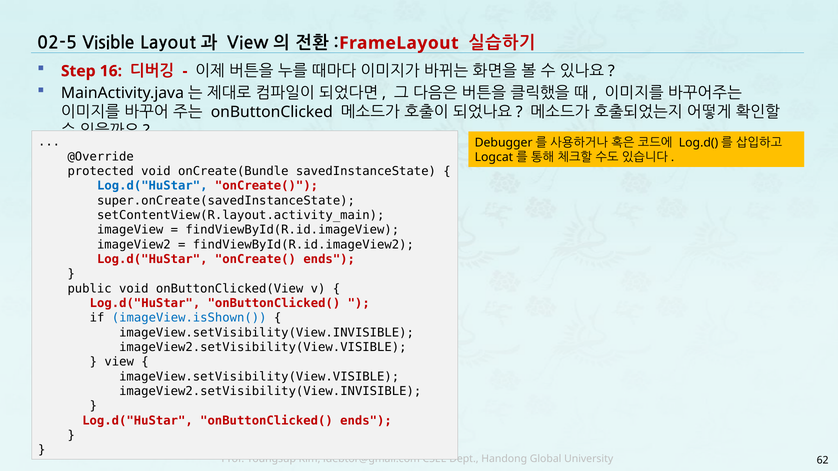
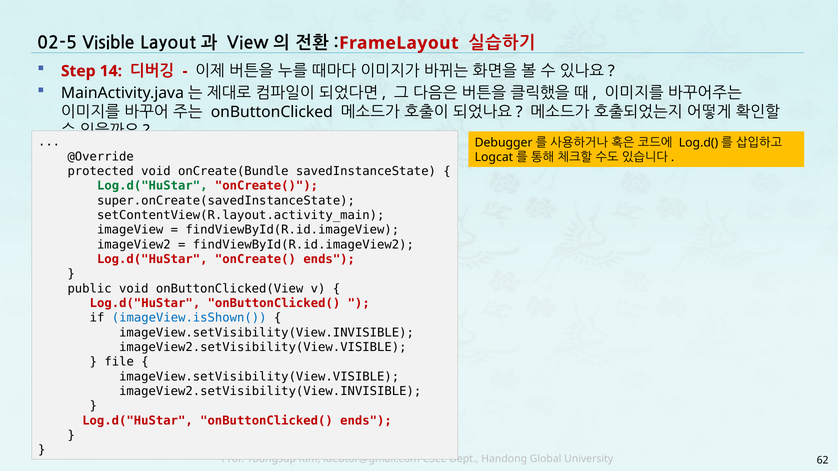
16: 16 -> 14 (111, 71)
Log.d("HuStar colour: blue -> green (152, 186)
view: view -> file (119, 362)
